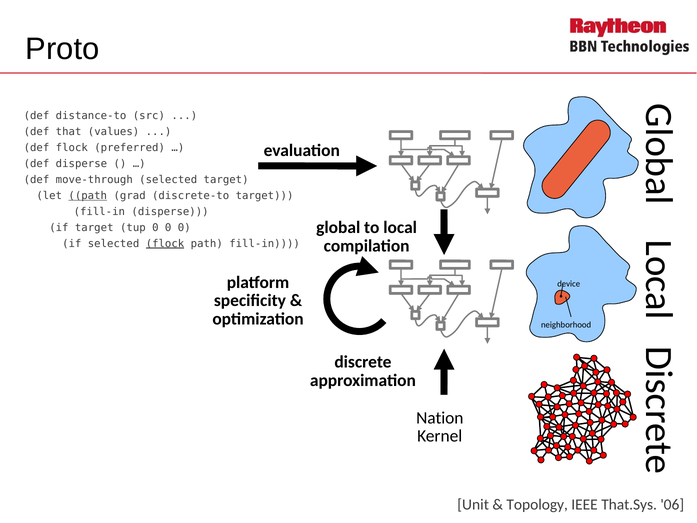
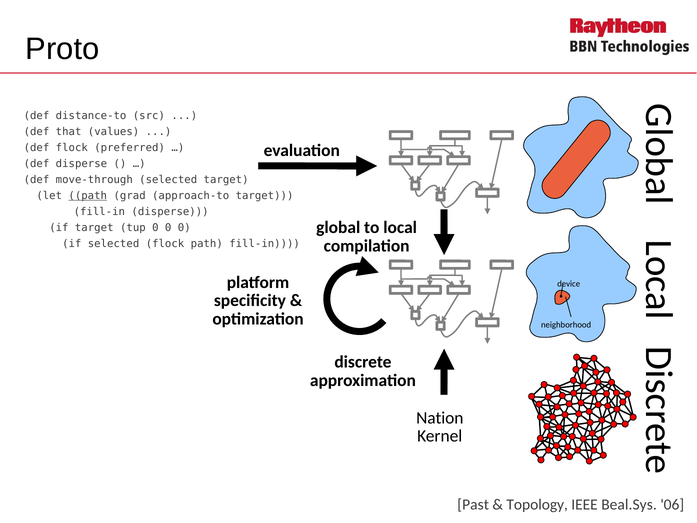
discrete-to: discrete-to -> approach-to (191, 195)
flock underline: present -> none (165, 243)
Unit: Unit -> Past (473, 505)
That.Sys: That.Sys -> Beal.Sys (629, 505)
